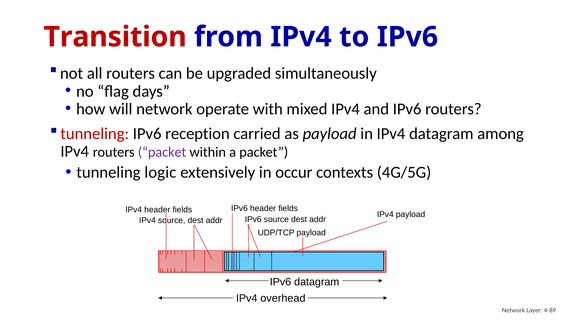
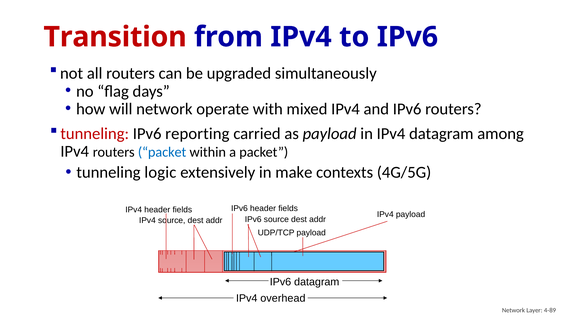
reception: reception -> reporting (197, 134)
packet colour: purple -> blue (162, 152)
occur: occur -> make (294, 173)
